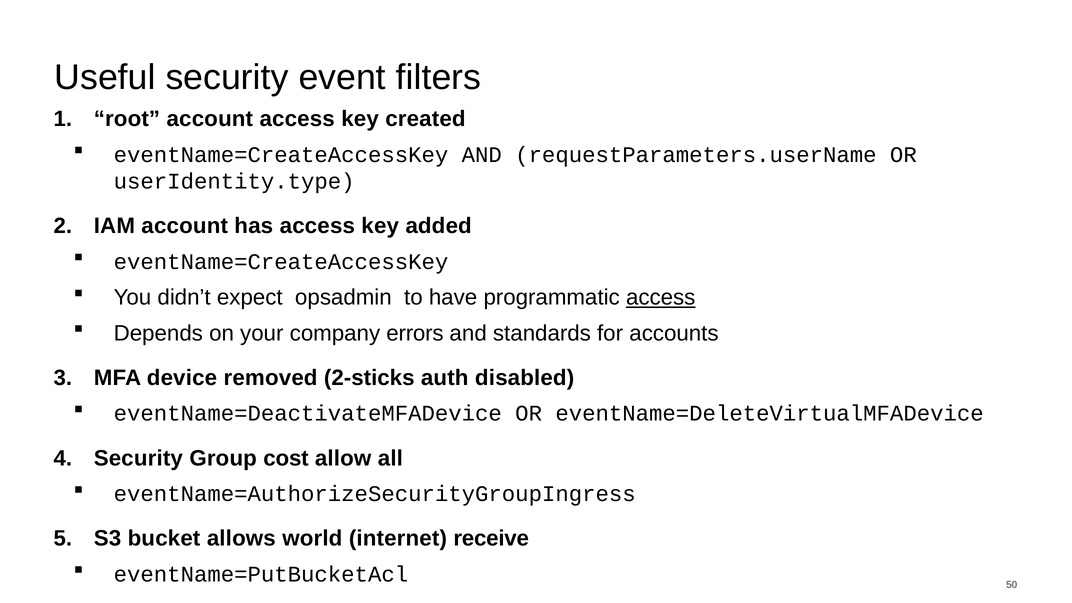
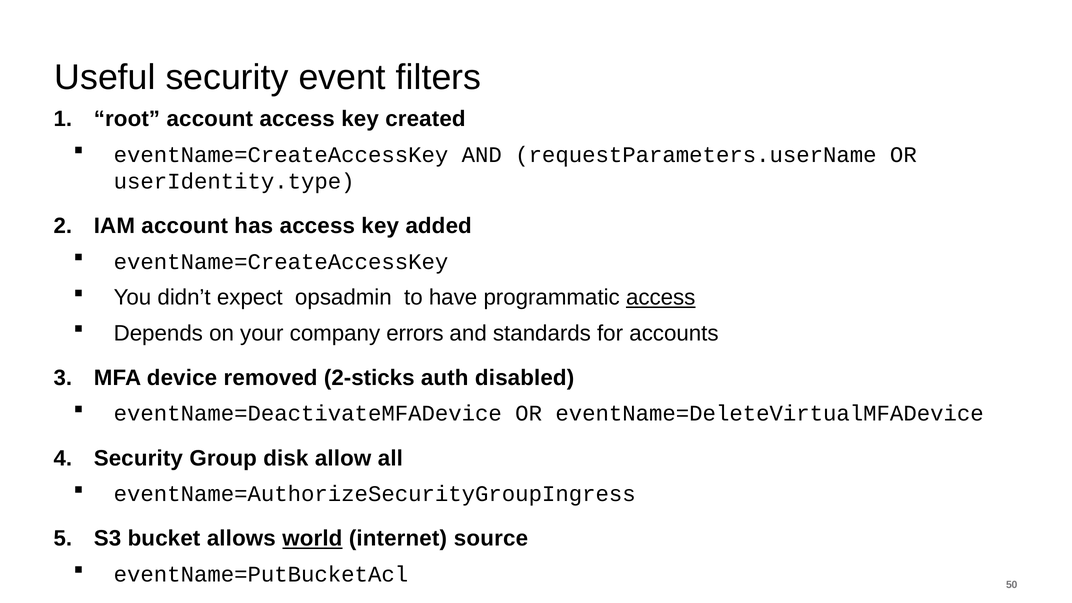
cost: cost -> disk (286, 459)
world underline: none -> present (312, 539)
receive: receive -> source (491, 539)
